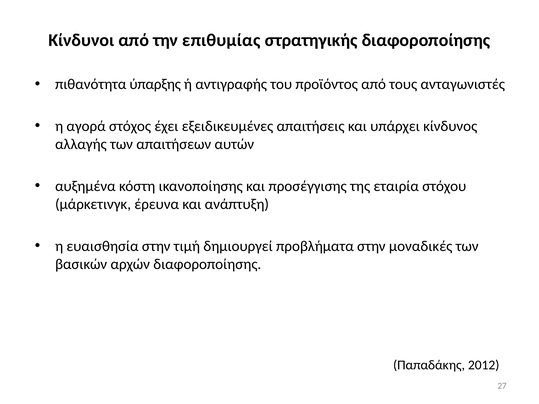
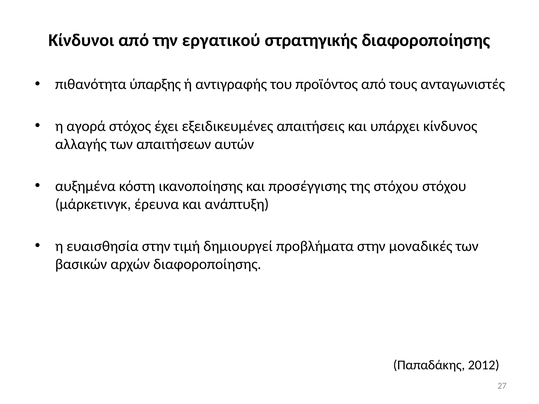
επιθυμίας: επιθυμίας -> εργατικού (221, 40)
της εταιρία: εταιρία -> στόχου (396, 186)
